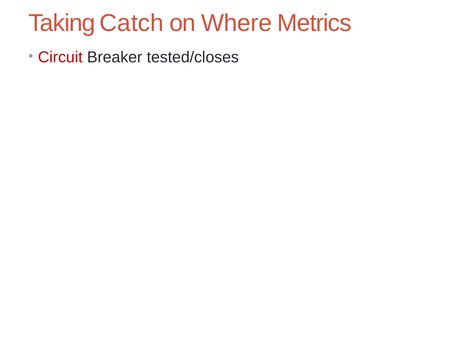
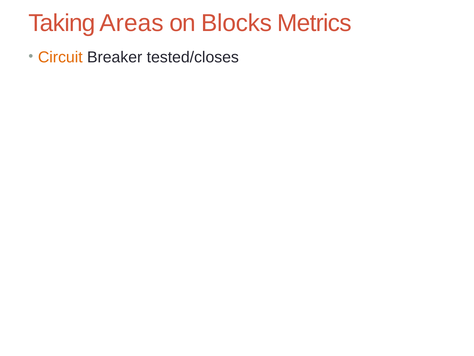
Catch: Catch -> Areas (132, 23)
Where: Where -> Blocks (237, 23)
Circuit colour: red -> orange (60, 57)
